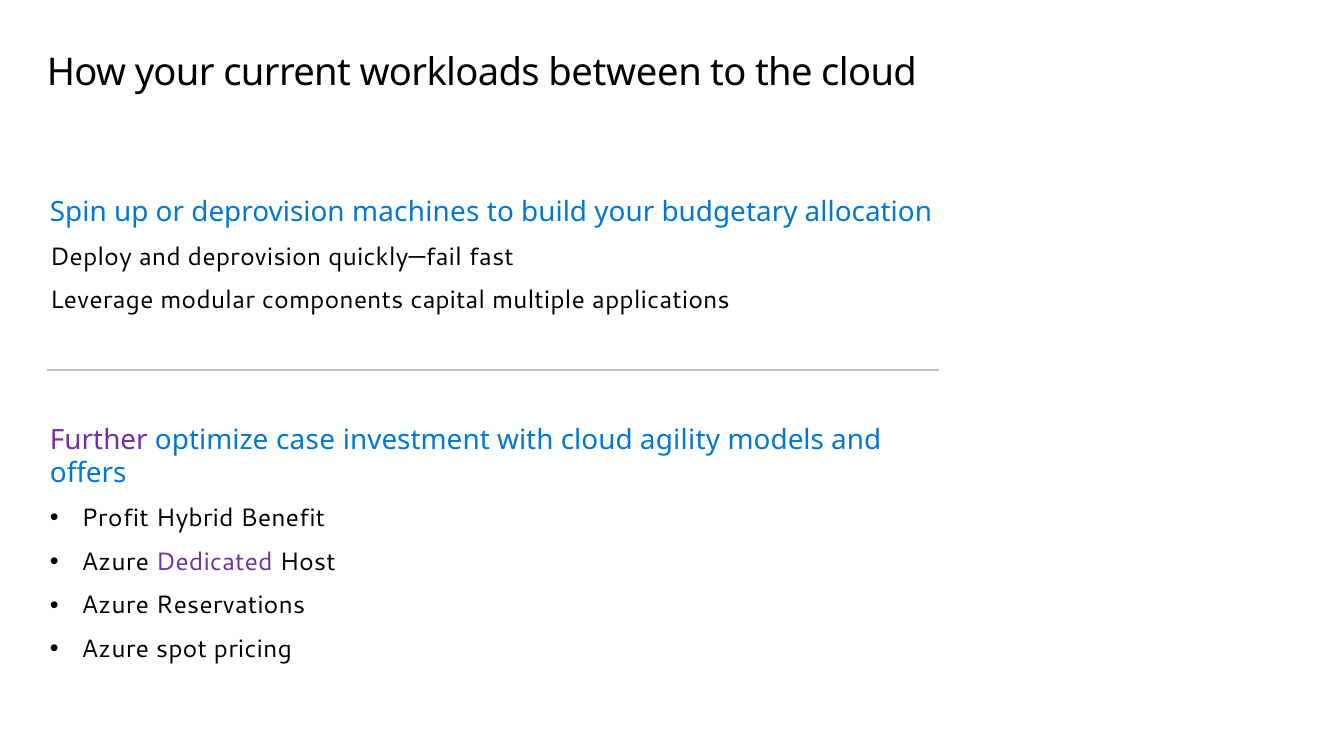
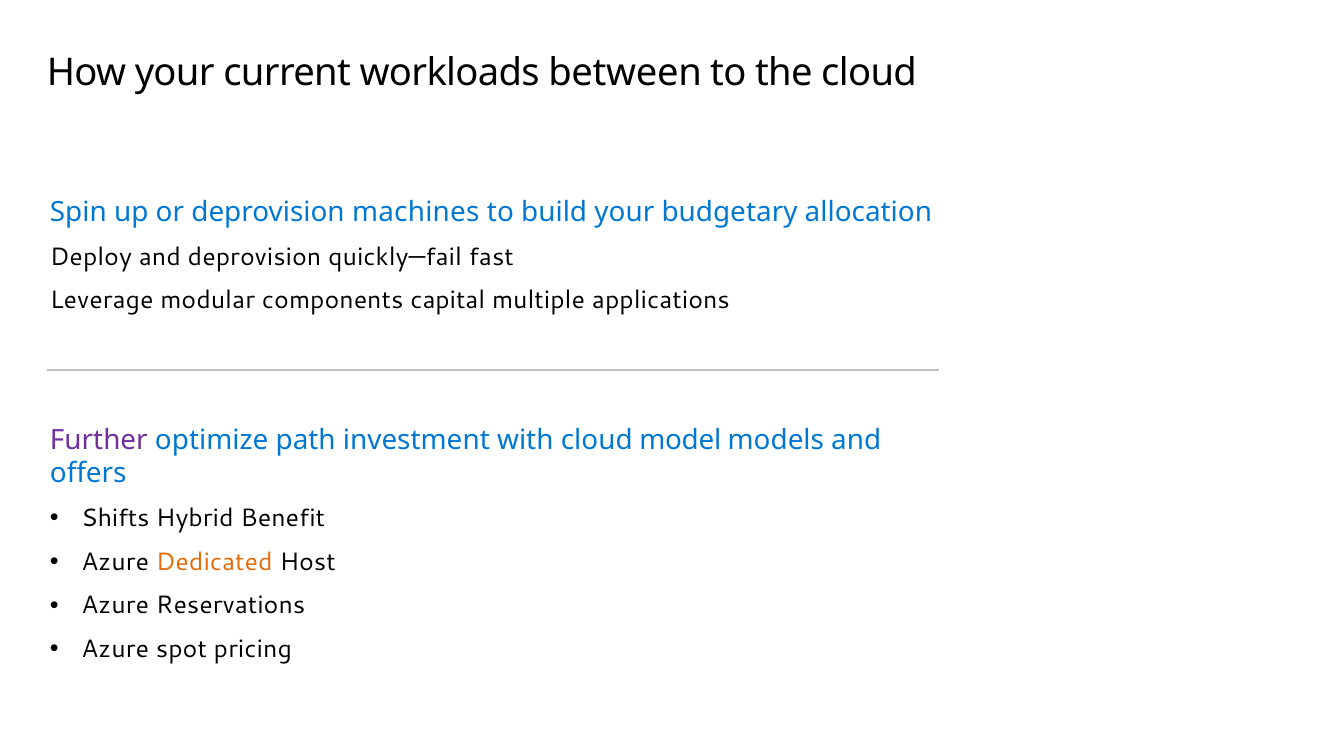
case: case -> path (306, 440)
agility: agility -> model (680, 440)
Profit: Profit -> Shifts (115, 518)
Dedicated colour: purple -> orange (214, 562)
